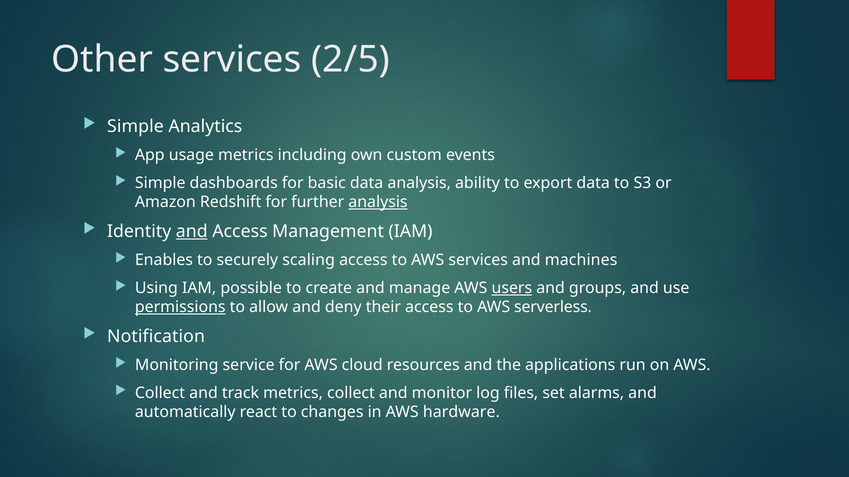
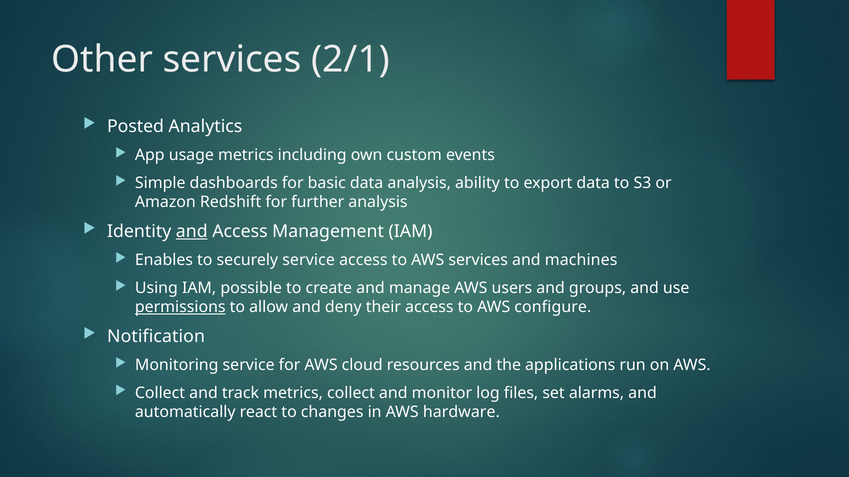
2/5: 2/5 -> 2/1 (351, 60)
Simple: Simple -> Posted (136, 126)
analysis underline: present -> none (378, 202)
securely scaling: scaling -> service (309, 260)
users underline: present -> none (512, 288)
serverless: serverless -> configure (553, 308)
